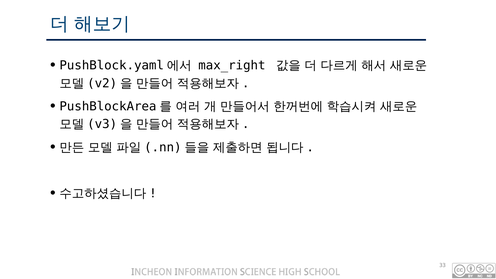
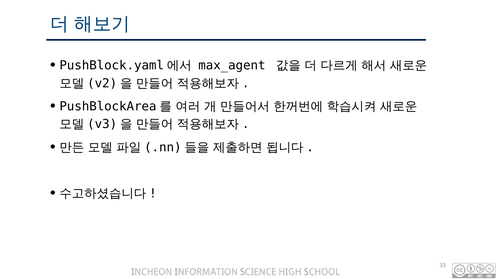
max_right: max_right -> max_agent (232, 66)
